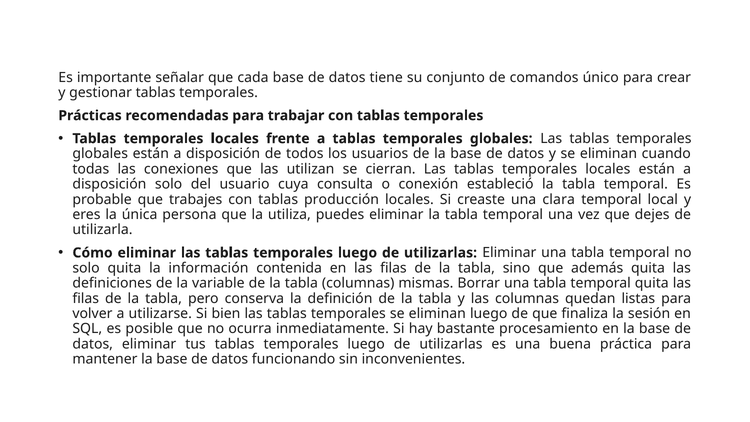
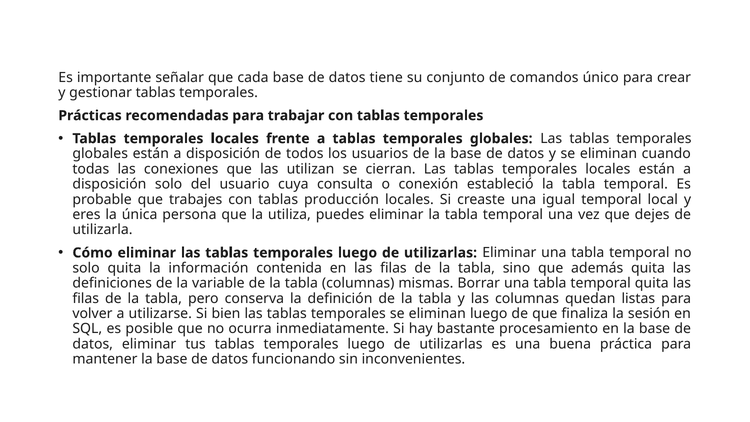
clara: clara -> igual (559, 199)
